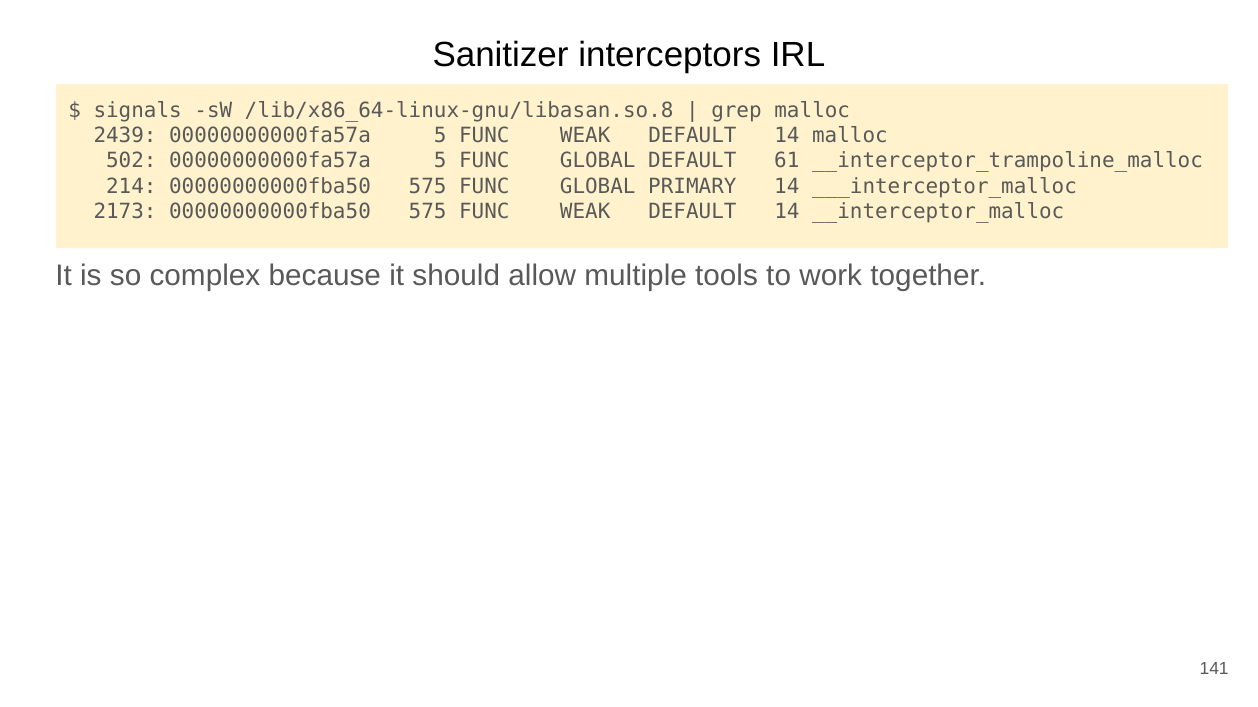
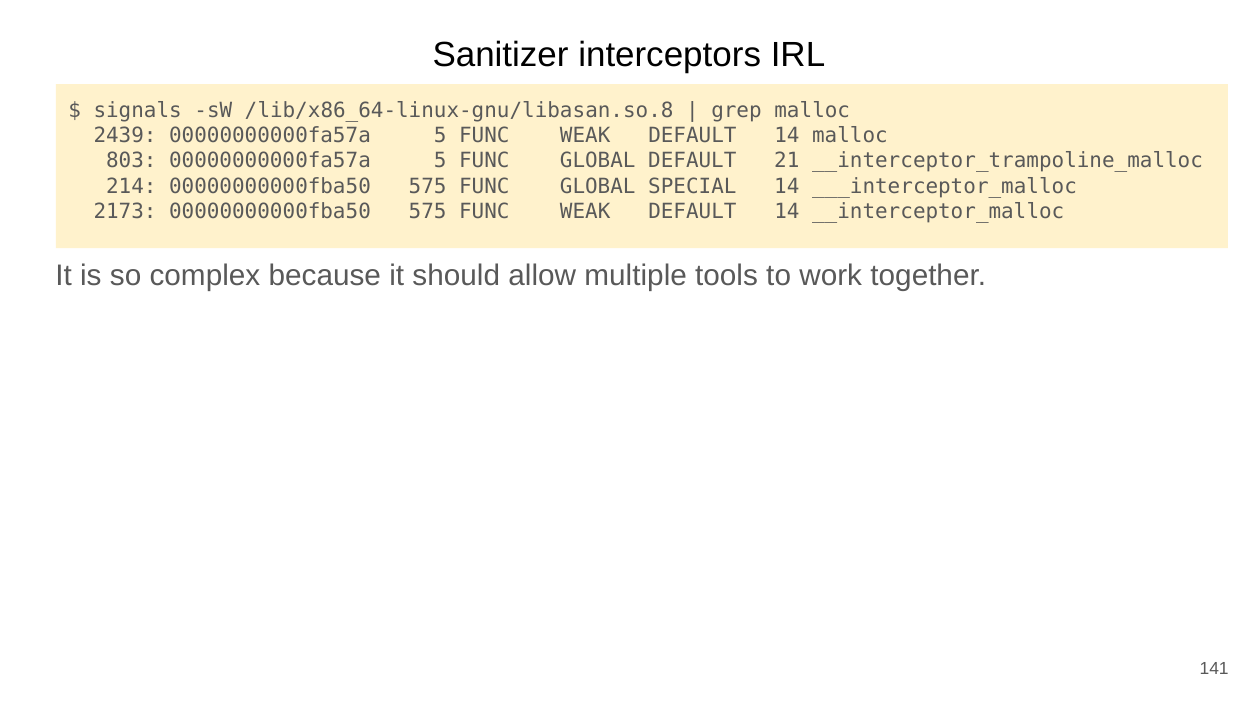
502: 502 -> 803 (131, 161)
61: 61 -> 21 (787, 161)
PRIMARY: PRIMARY -> SPECIAL (692, 186)
